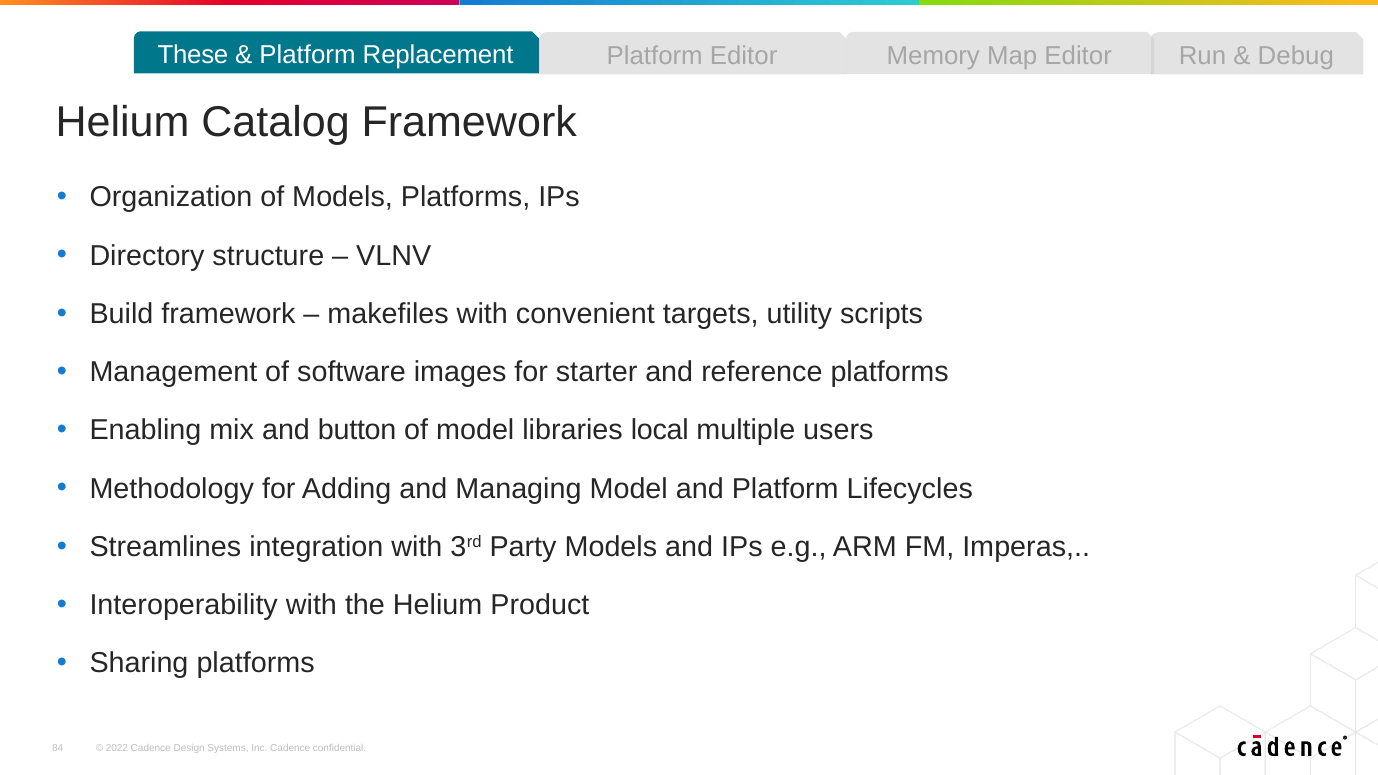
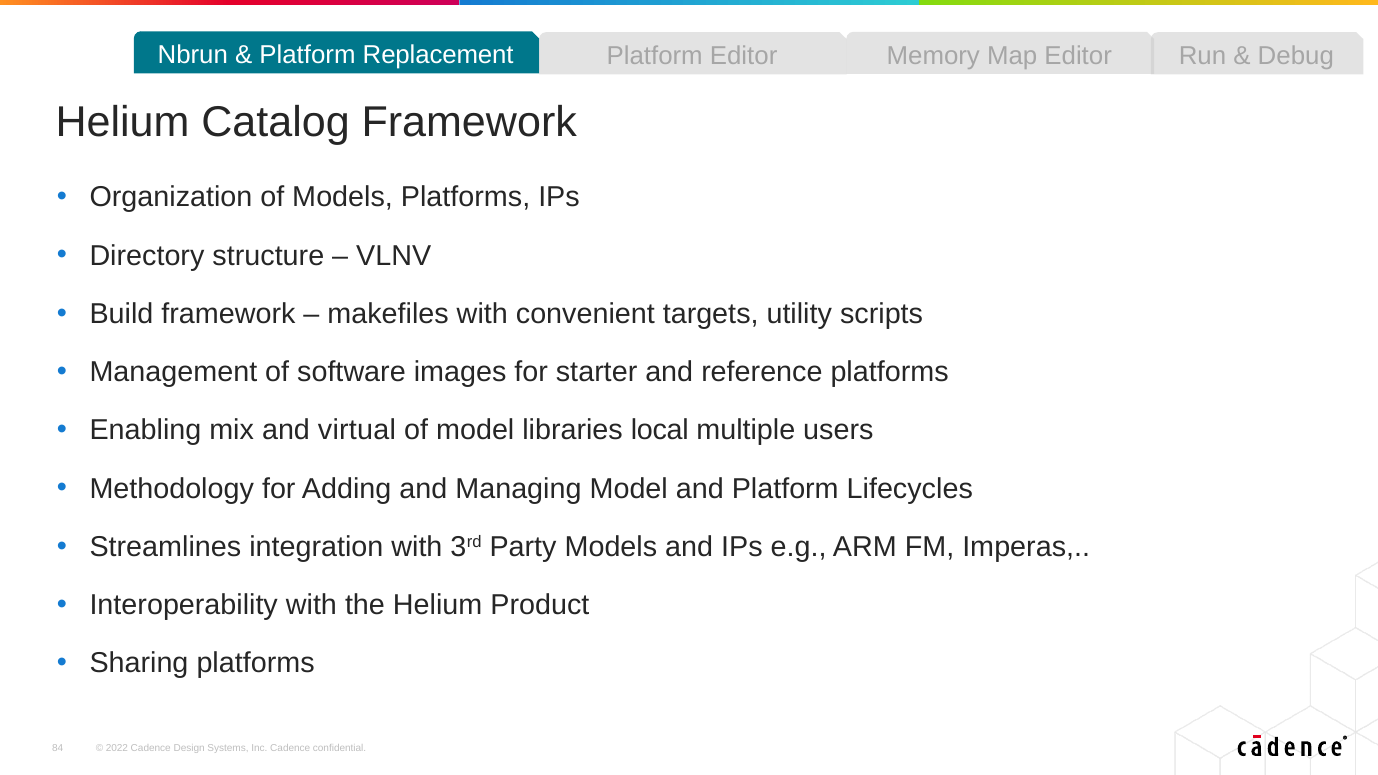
These: These -> Nbrun (193, 55)
button: button -> virtual (357, 430)
